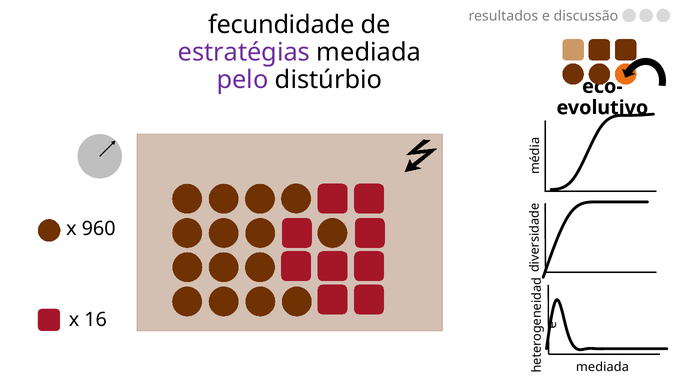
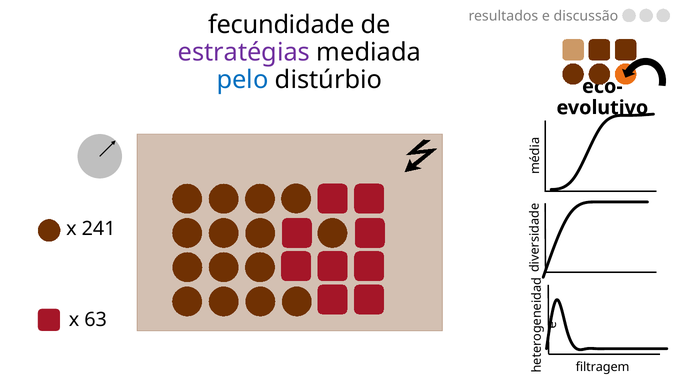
pelo colour: purple -> blue (242, 80)
960: 960 -> 241 (99, 229)
16: 16 -> 63 (96, 320)
mediada: mediada -> filtragem (603, 367)
